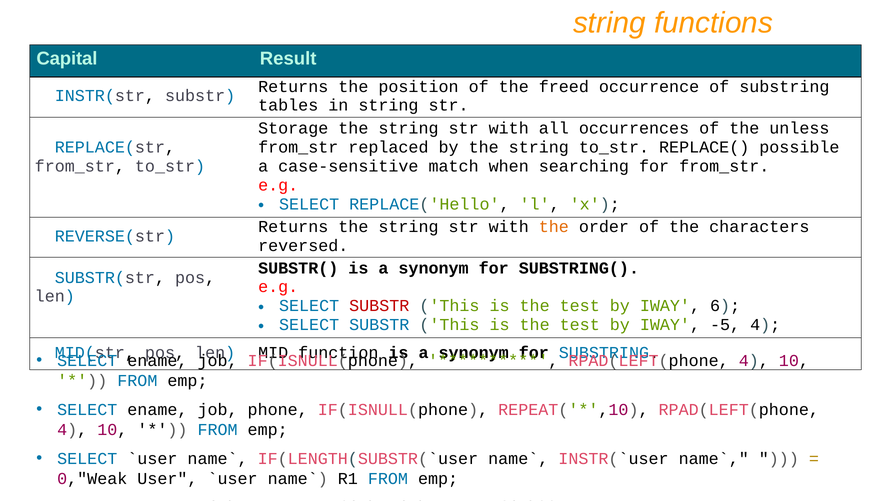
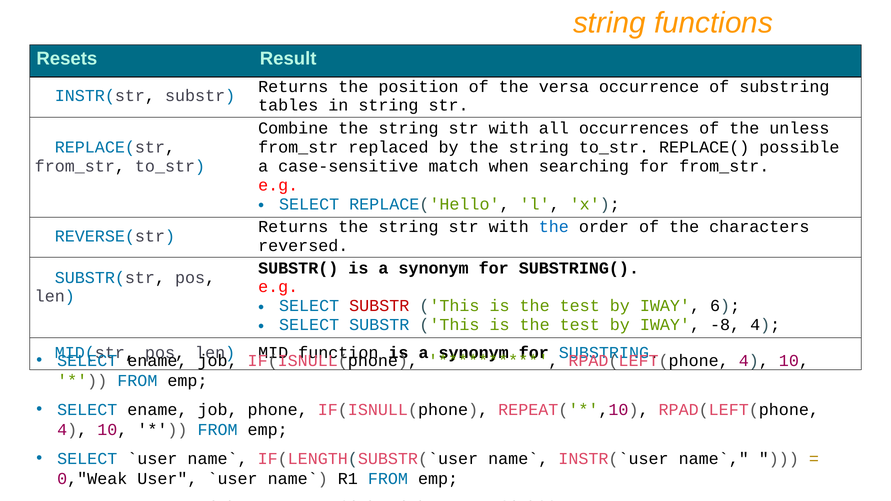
Capital: Capital -> Resets (67, 59)
freed: freed -> versa (564, 87)
Storage: Storage -> Combine (293, 128)
the colour: orange -> blue (554, 227)
-5: -5 -> -8 (725, 325)
